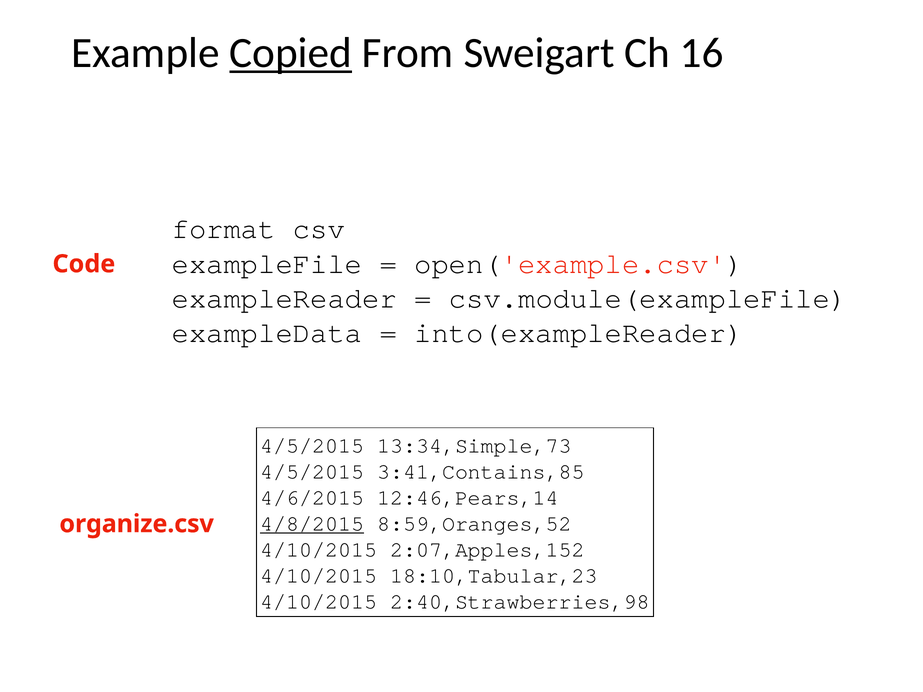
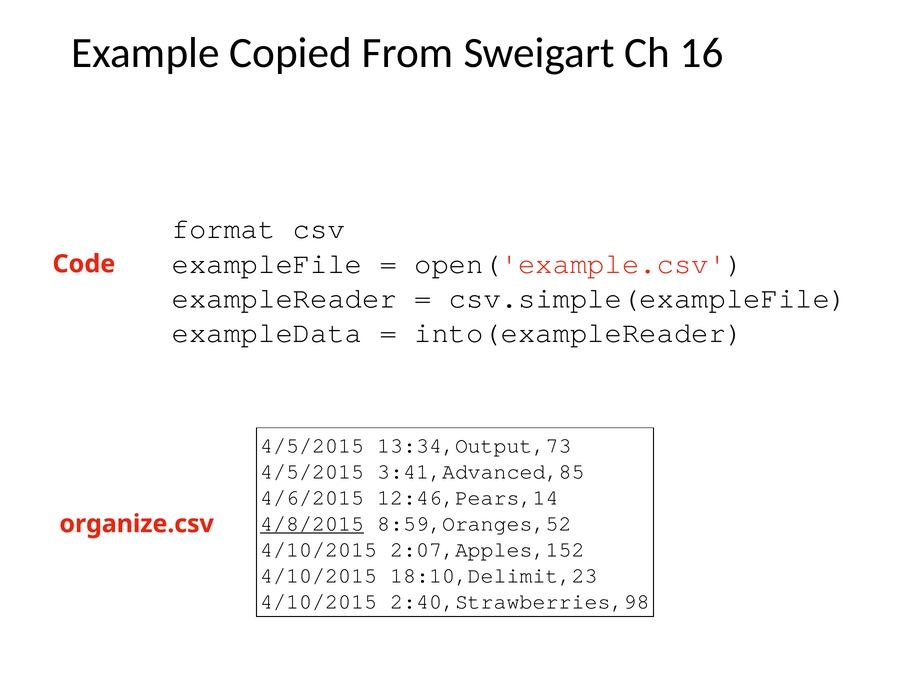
Copied underline: present -> none (291, 53)
csv.module(exampleFile: csv.module(exampleFile -> csv.simple(exampleFile (648, 298)
13:34,Simple,73: 13:34,Simple,73 -> 13:34,Output,73 (474, 446)
3:41,Contains,85: 3:41,Contains,85 -> 3:41,Advanced,85 (481, 472)
18:10,Tabular,23: 18:10,Tabular,23 -> 18:10,Delimit,23 (494, 576)
